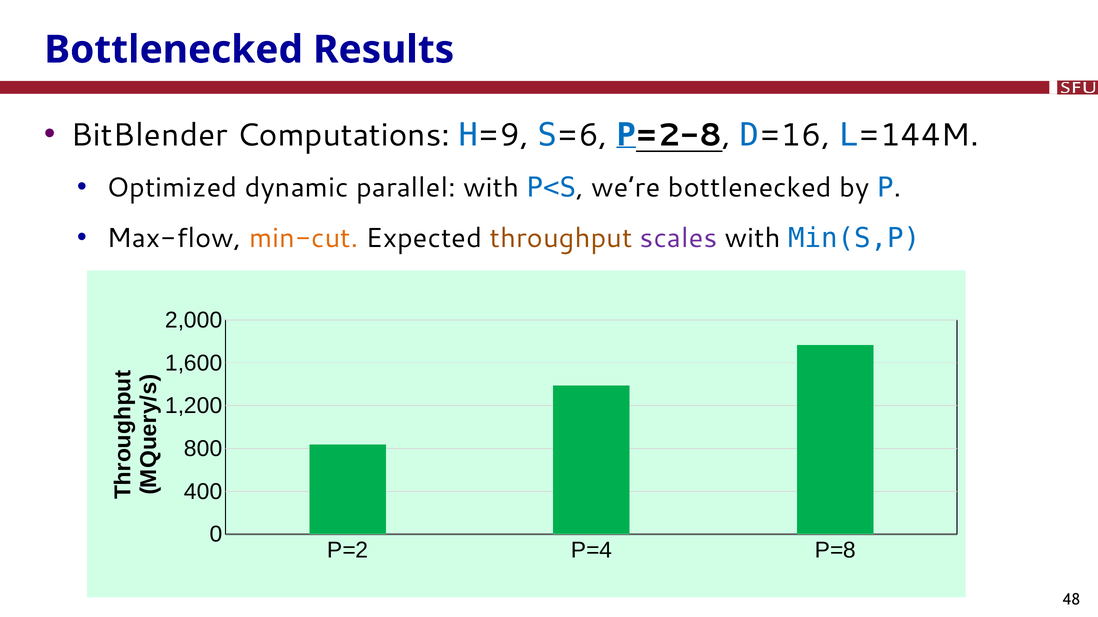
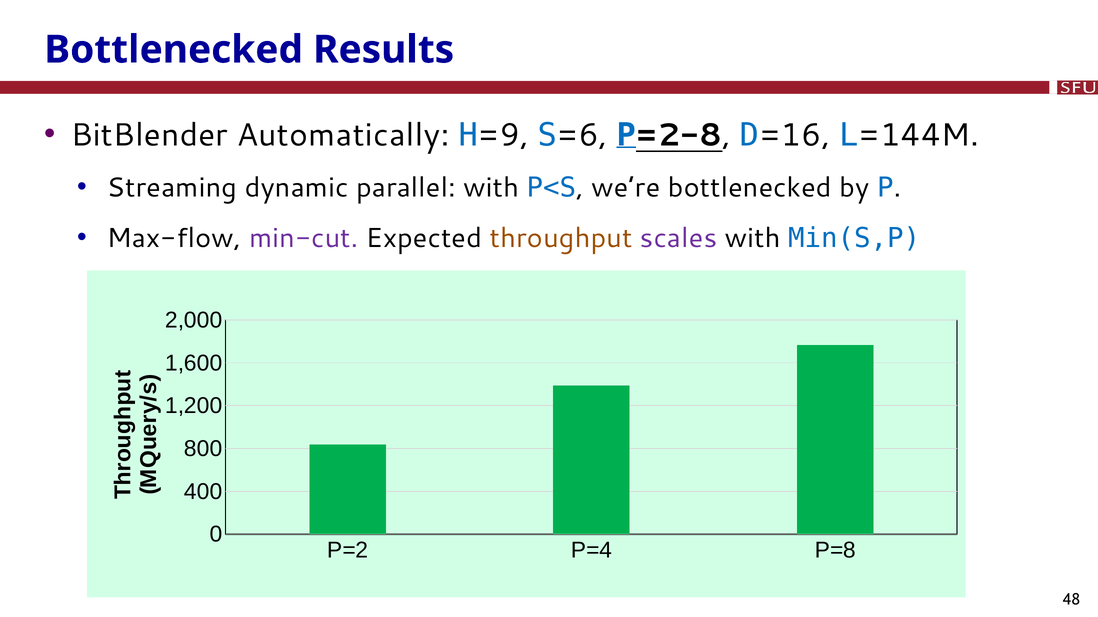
Computations: Computations -> Automatically (343, 135)
Optimized: Optimized -> Streaming (172, 188)
min-cut colour: orange -> purple (304, 238)
